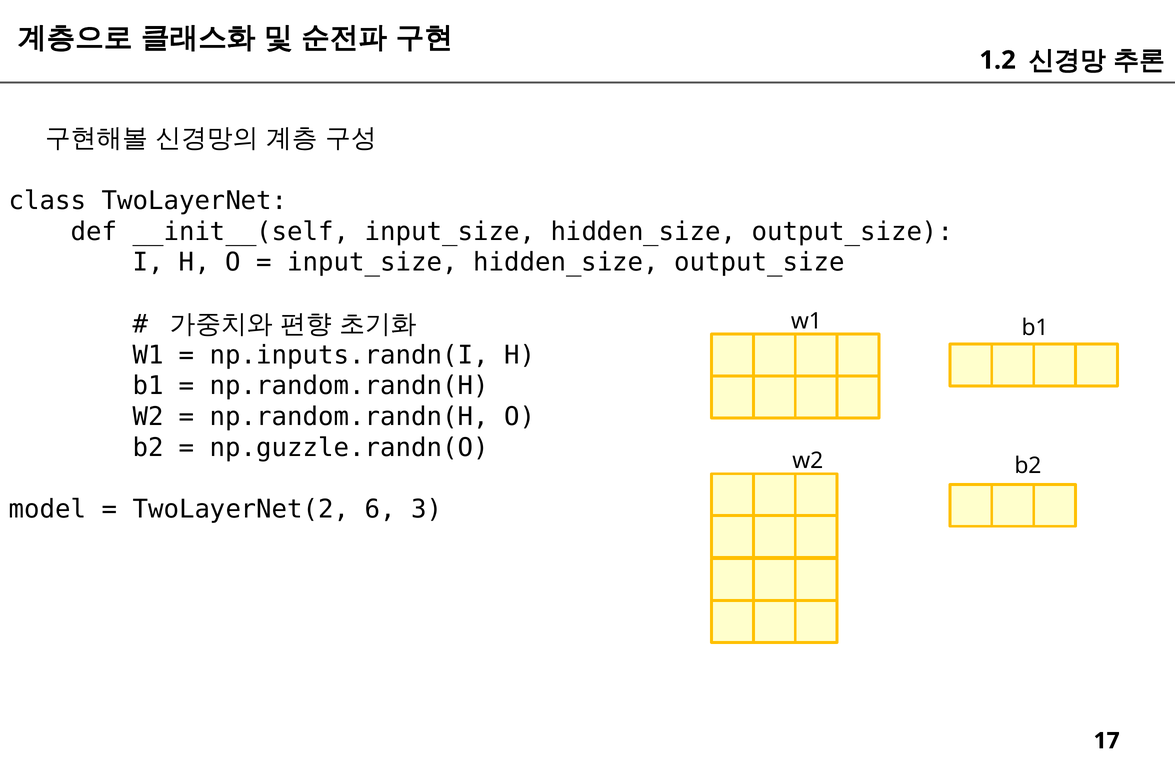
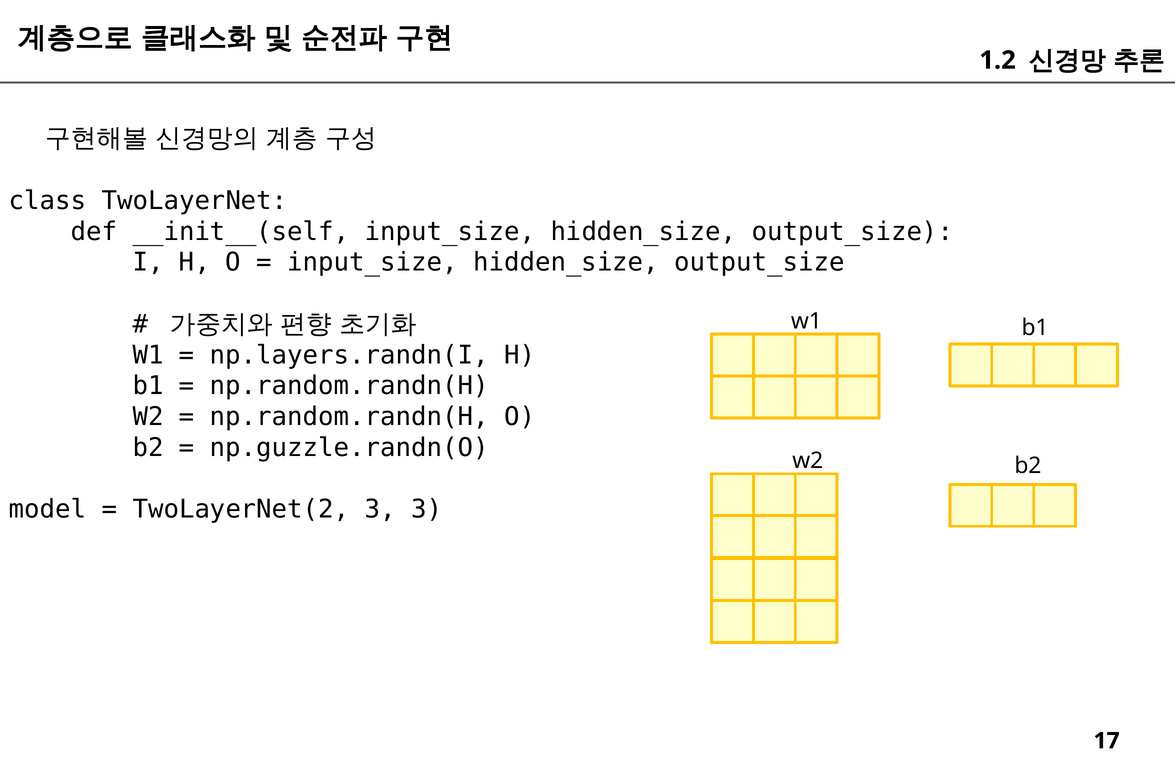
np.inputs.randn(I: np.inputs.randn(I -> np.layers.randn(I (349, 355)
TwoLayerNet(2 6: 6 -> 3 (380, 509)
